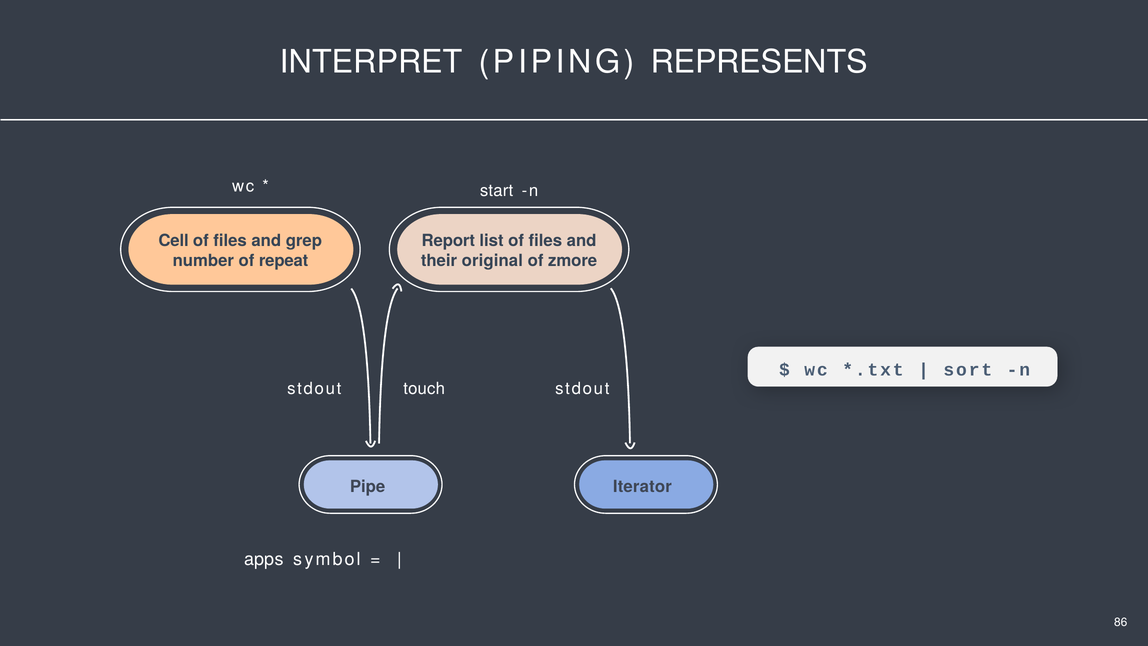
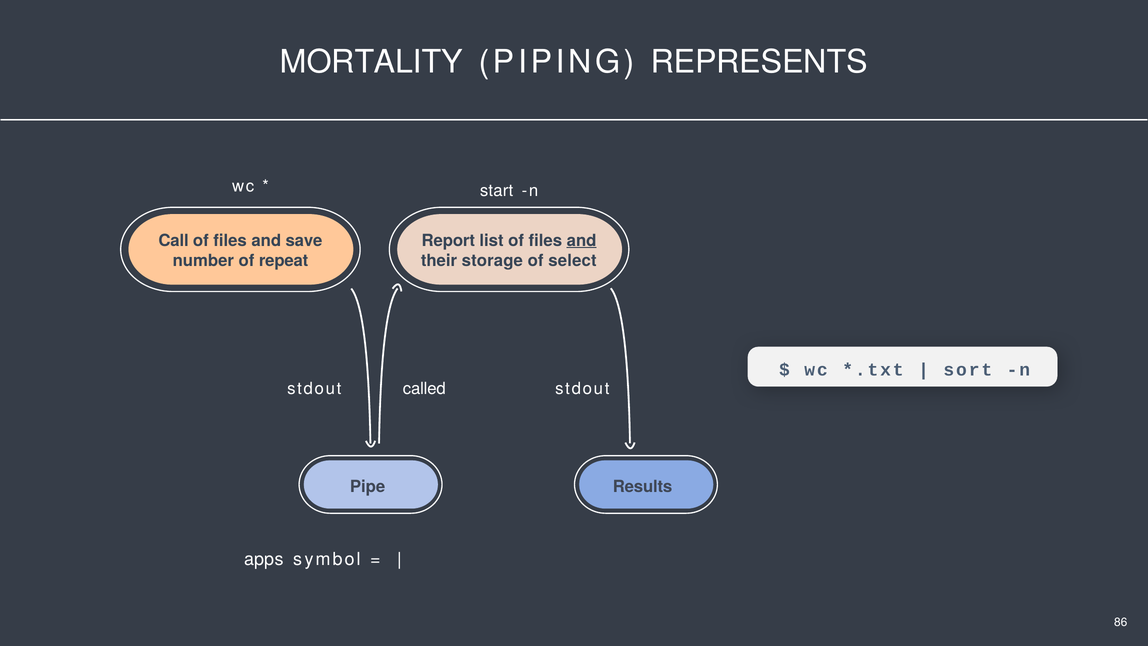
INTERPRET: INTERPRET -> MORTALITY (371, 62)
Cell: Cell -> Call (174, 241)
grep: grep -> save (304, 241)
and underline: none -> present (582, 241)
original: original -> storage (492, 261)
zmore: zmore -> select (573, 261)
touch: touch -> called (424, 389)
Iterator: Iterator -> Results (643, 487)
